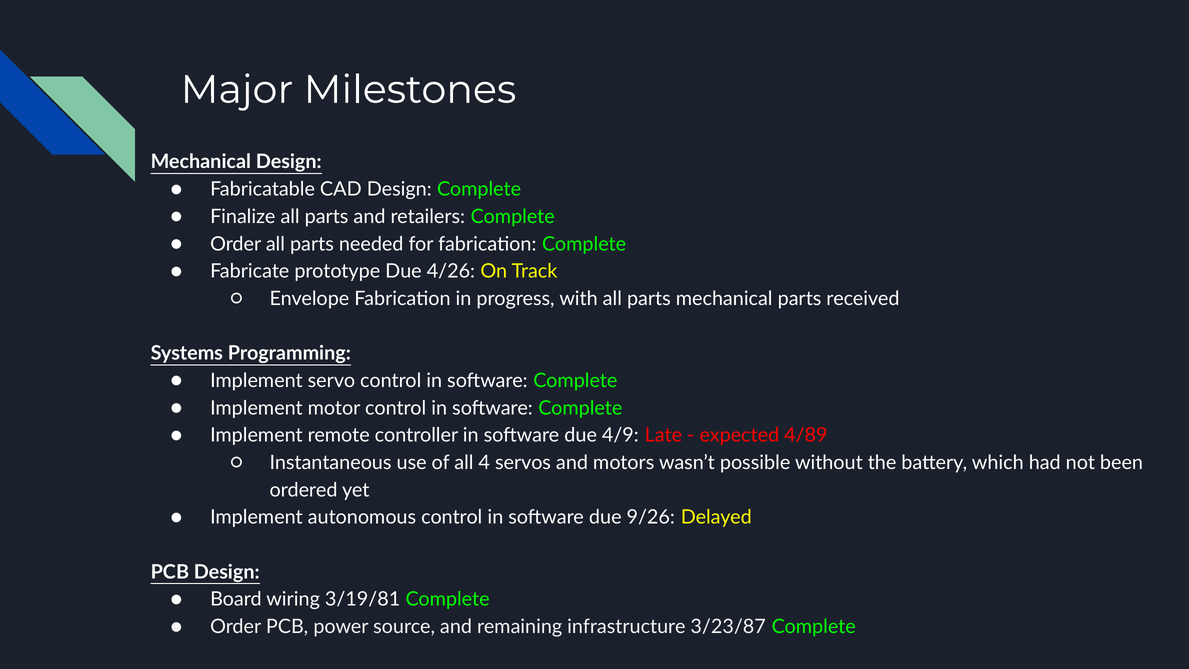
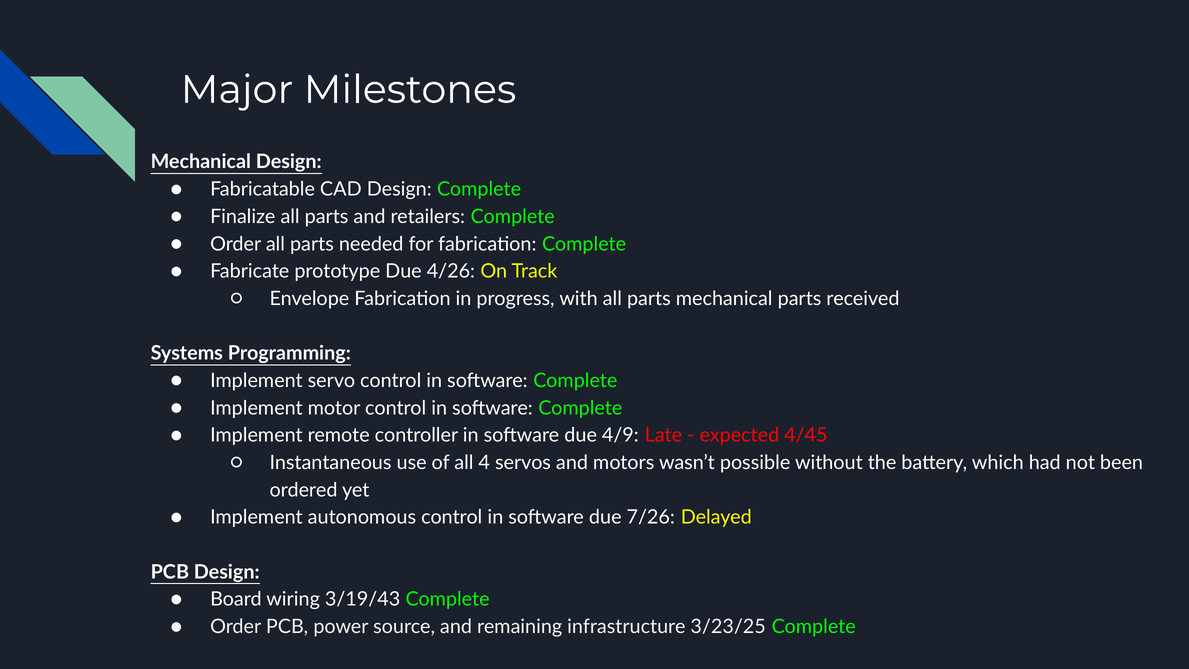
4/89: 4/89 -> 4/45 (806, 435)
9/26: 9/26 -> 7/26 (651, 517)
3/19/81: 3/19/81 -> 3/19/43 (363, 599)
3/23/87: 3/23/87 -> 3/23/25 (728, 627)
